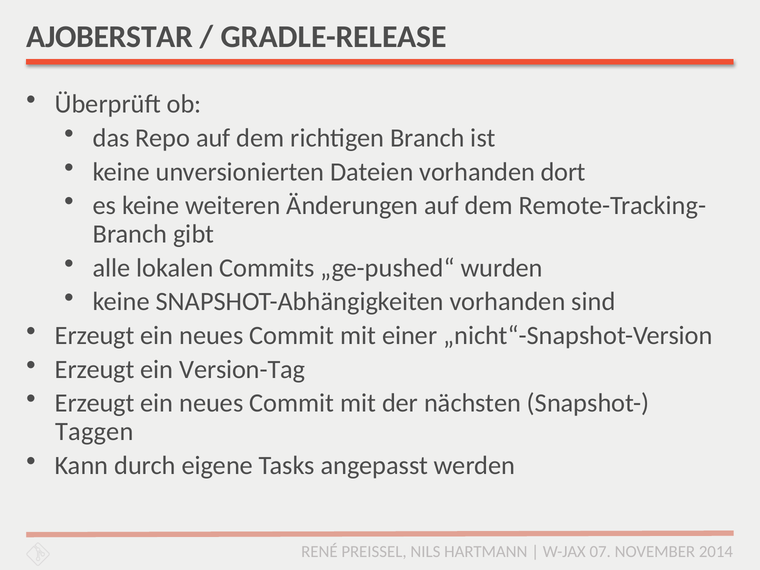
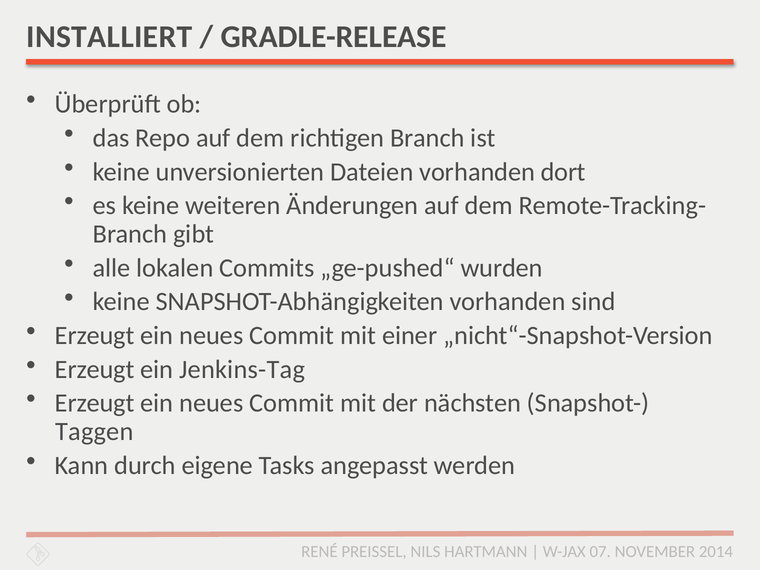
AJOBERSTAR: AJOBERSTAR -> INSTALLIERT (109, 37)
Version-Tag: Version-Tag -> Jenkins-Tag (242, 369)
